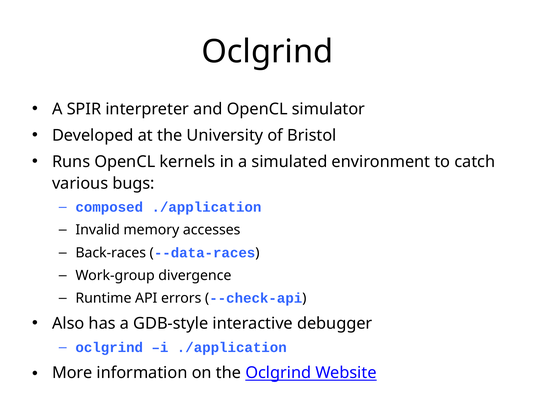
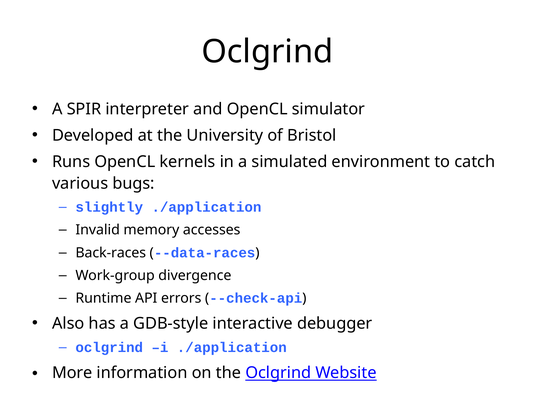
composed: composed -> slightly (109, 207)
